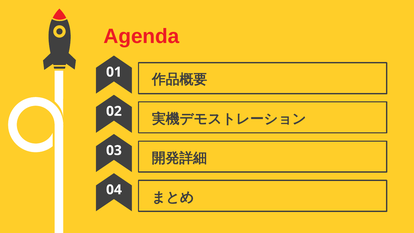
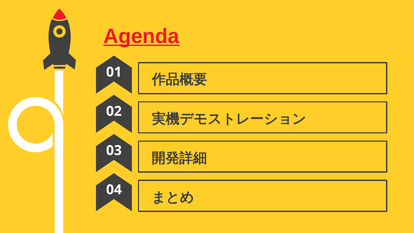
Agenda underline: none -> present (141, 36)
